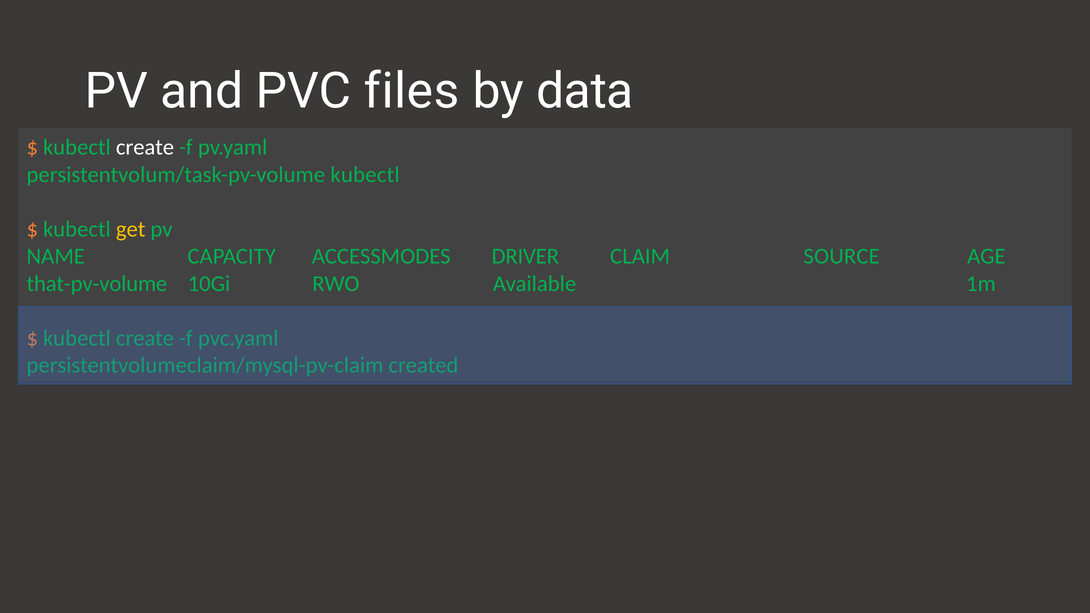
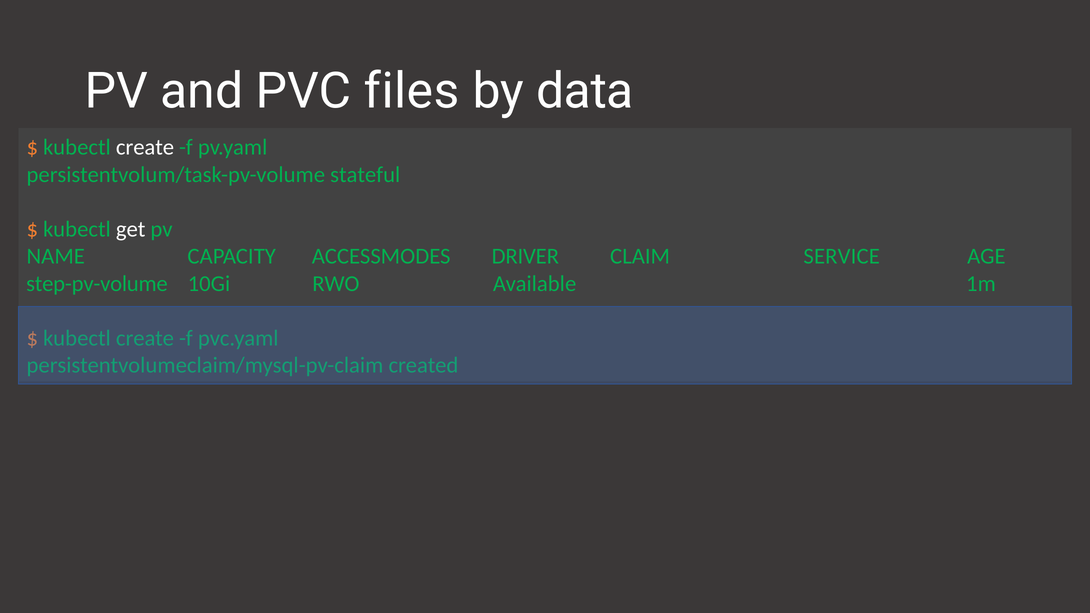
persistentvolum/task-pv-volume kubectl: kubectl -> stateful (365, 175)
get colour: yellow -> white (131, 229)
SOURCE: SOURCE -> SERVICE (842, 256)
that-pv-volume: that-pv-volume -> step-pv-volume (97, 284)
